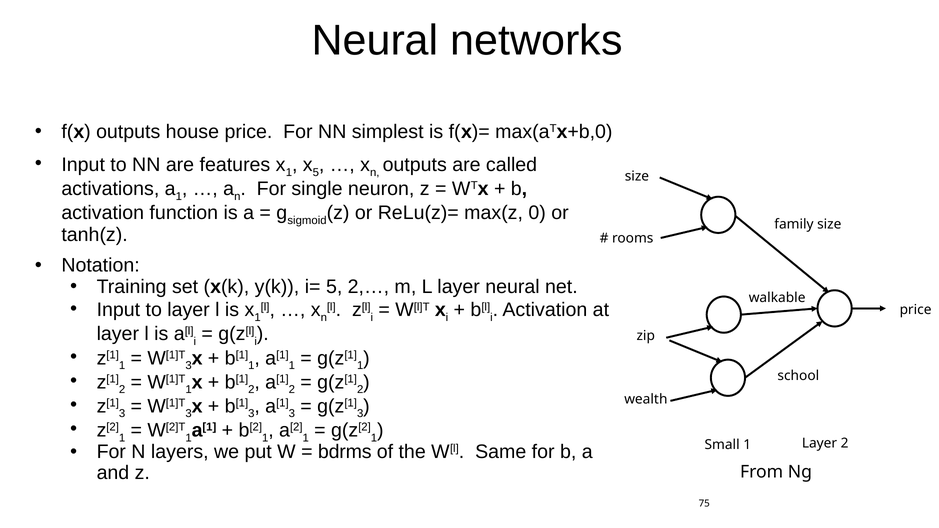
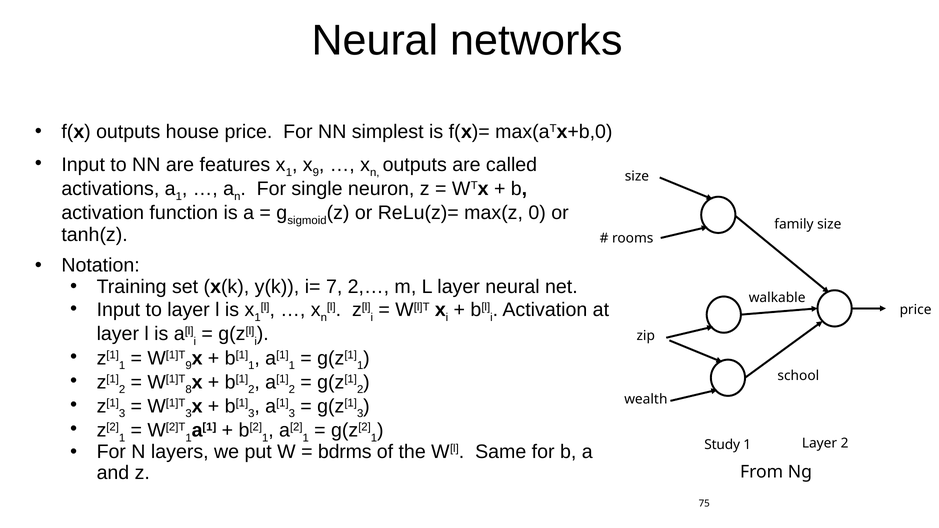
5: 5 -> 9 (316, 172)
i= 5: 5 -> 7 (334, 287)
3: 3 -> 9 (189, 366)
1: 1 -> 8 (189, 390)
Small: Small -> Study (722, 445)
